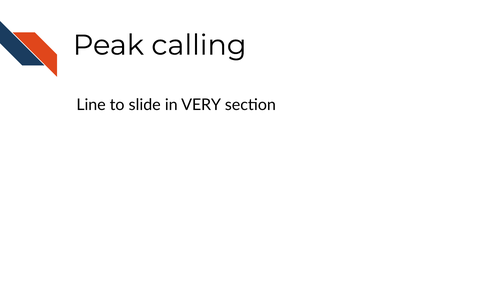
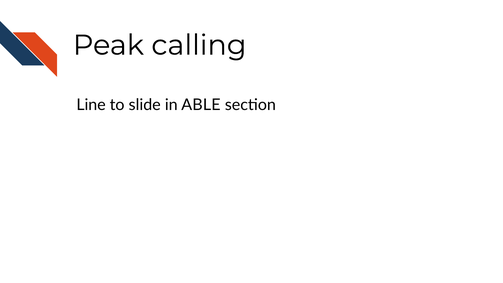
VERY: VERY -> ABLE (201, 105)
